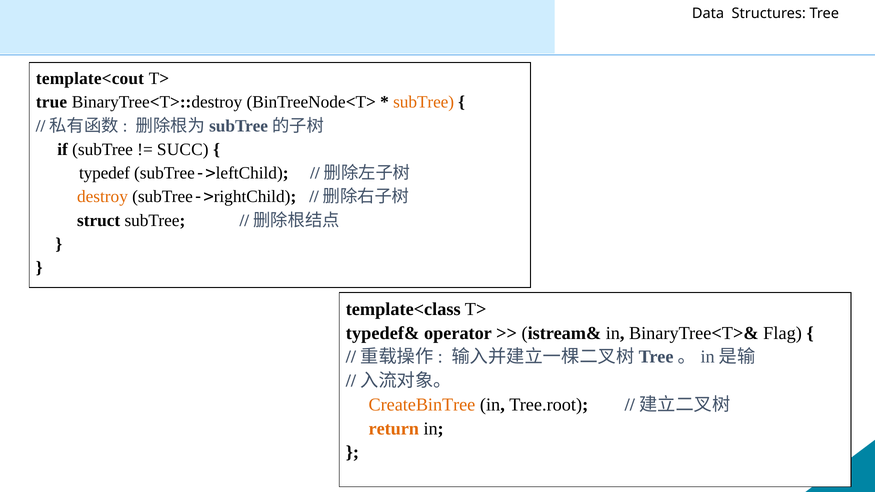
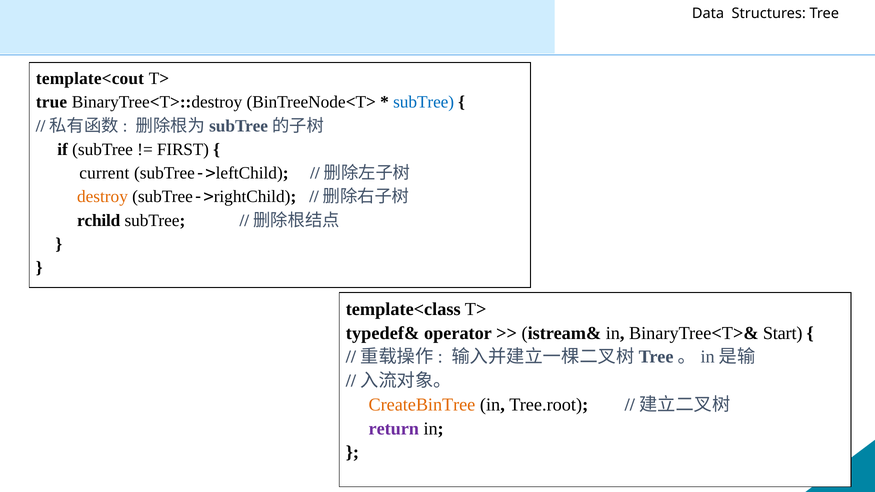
subTree colour: orange -> blue (424, 102)
SUCC: SUCC -> FIRST (183, 150)
typedef: typedef -> current (104, 173)
struct: struct -> rchild (99, 220)
Flag: Flag -> Start (783, 333)
return colour: orange -> purple (394, 429)
